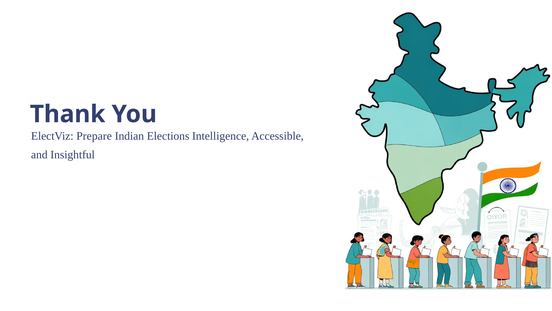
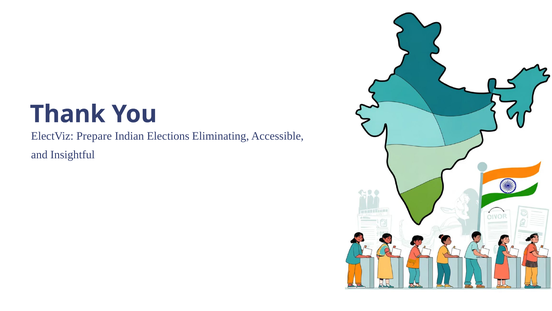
Intelligence: Intelligence -> Eliminating (221, 136)
